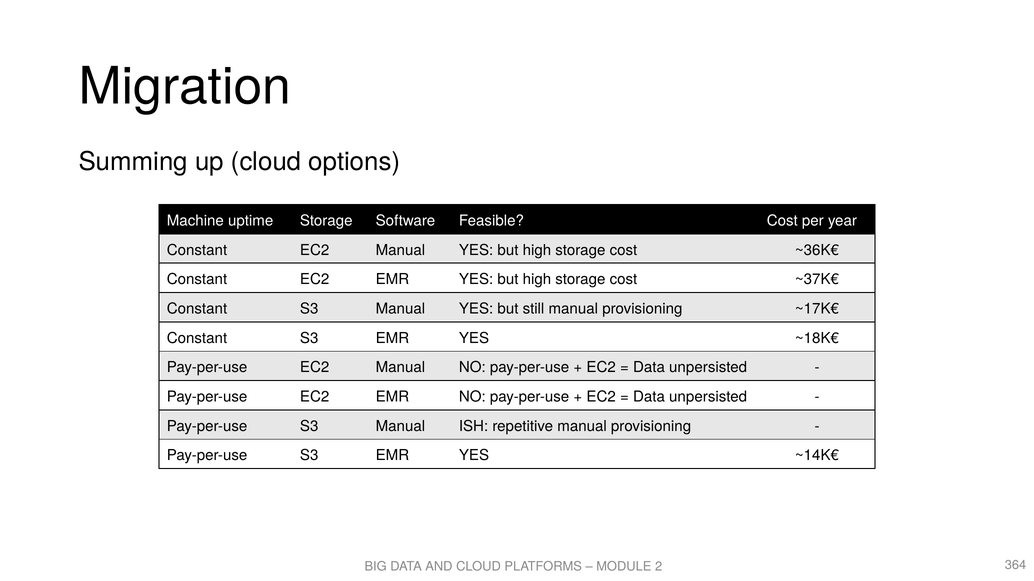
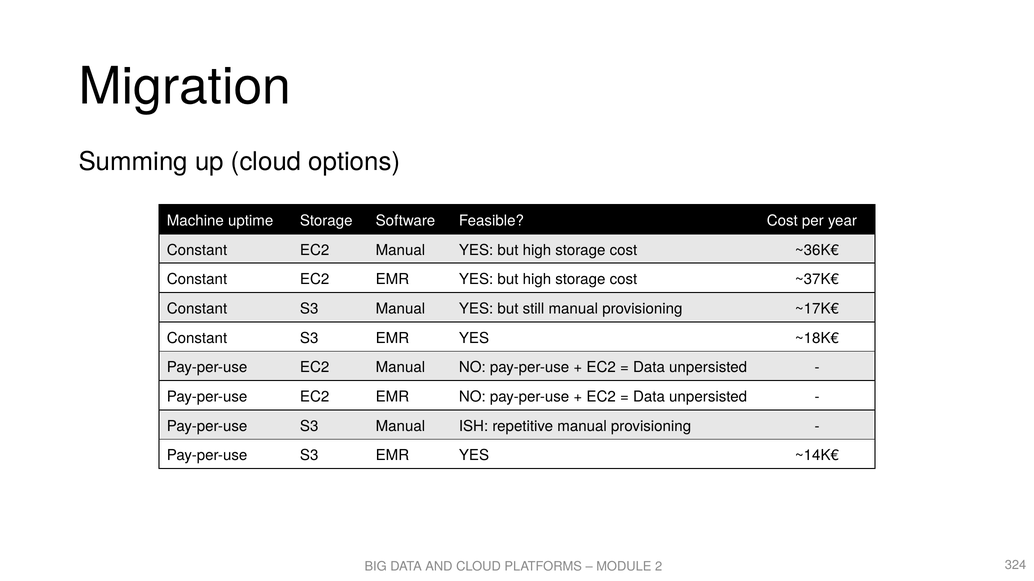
364: 364 -> 324 (1016, 566)
